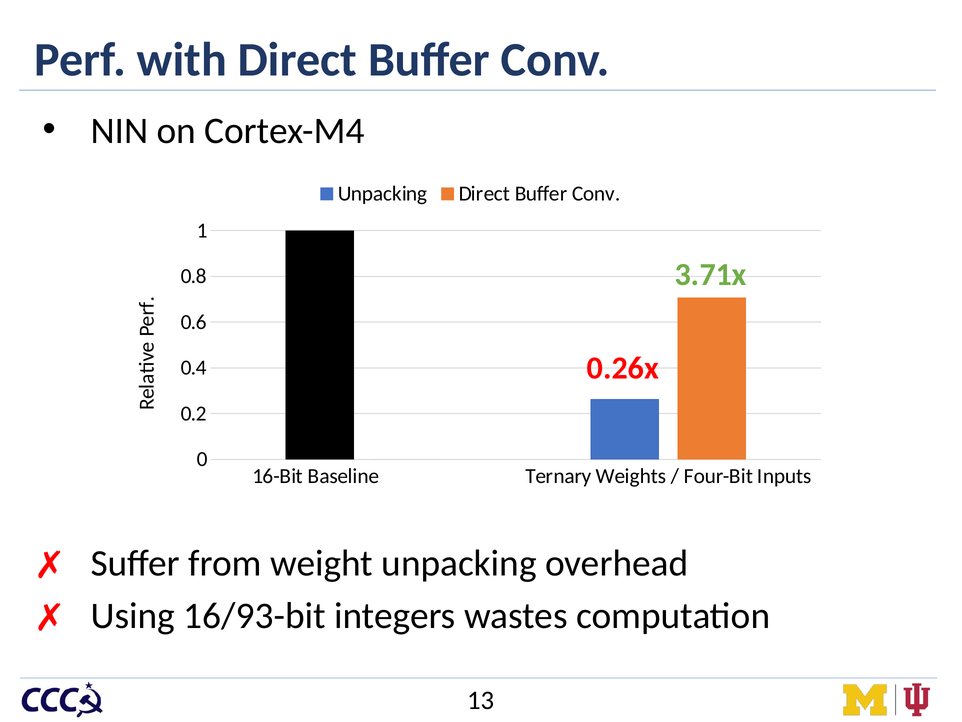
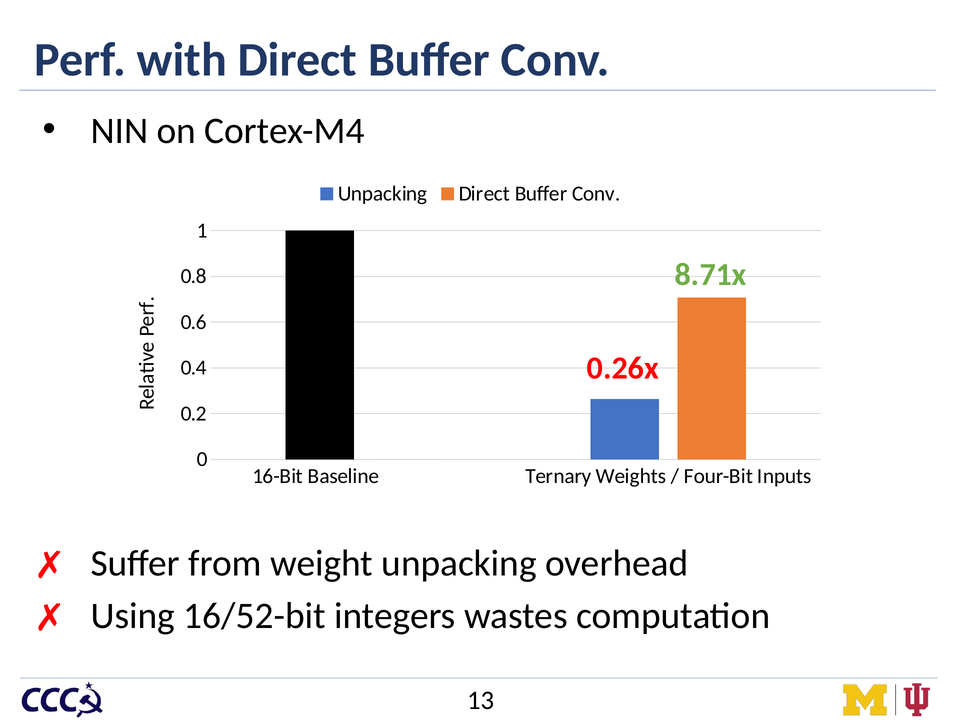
3.71x: 3.71x -> 8.71x (711, 275)
16/93-bit: 16/93-bit -> 16/52-bit (255, 615)
